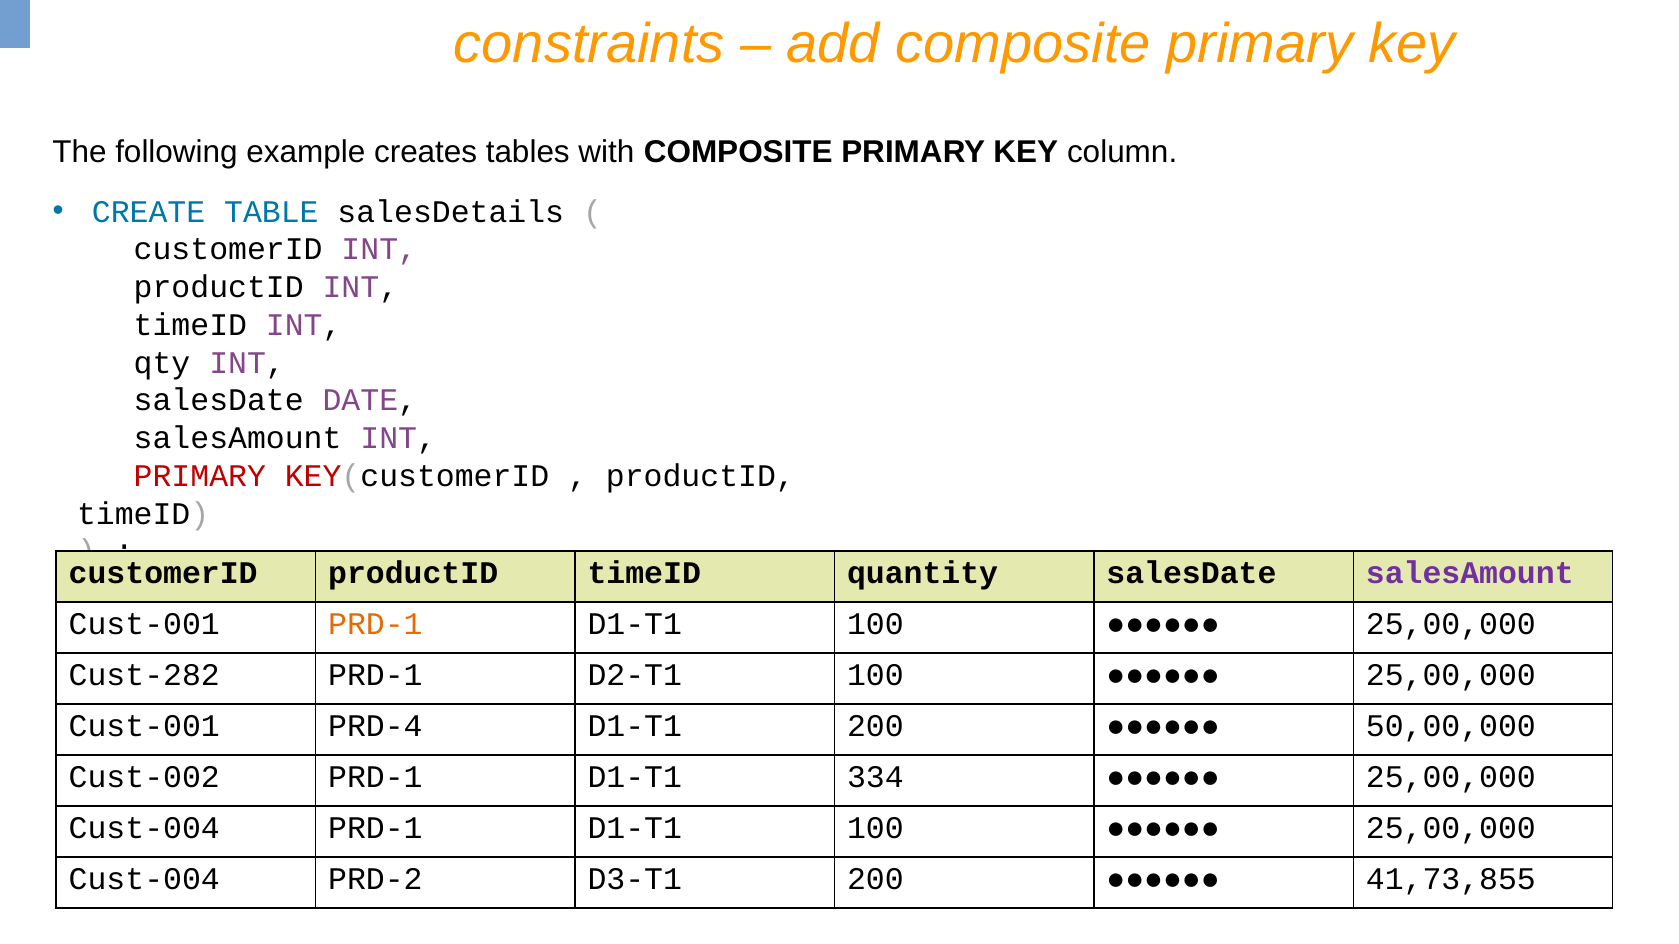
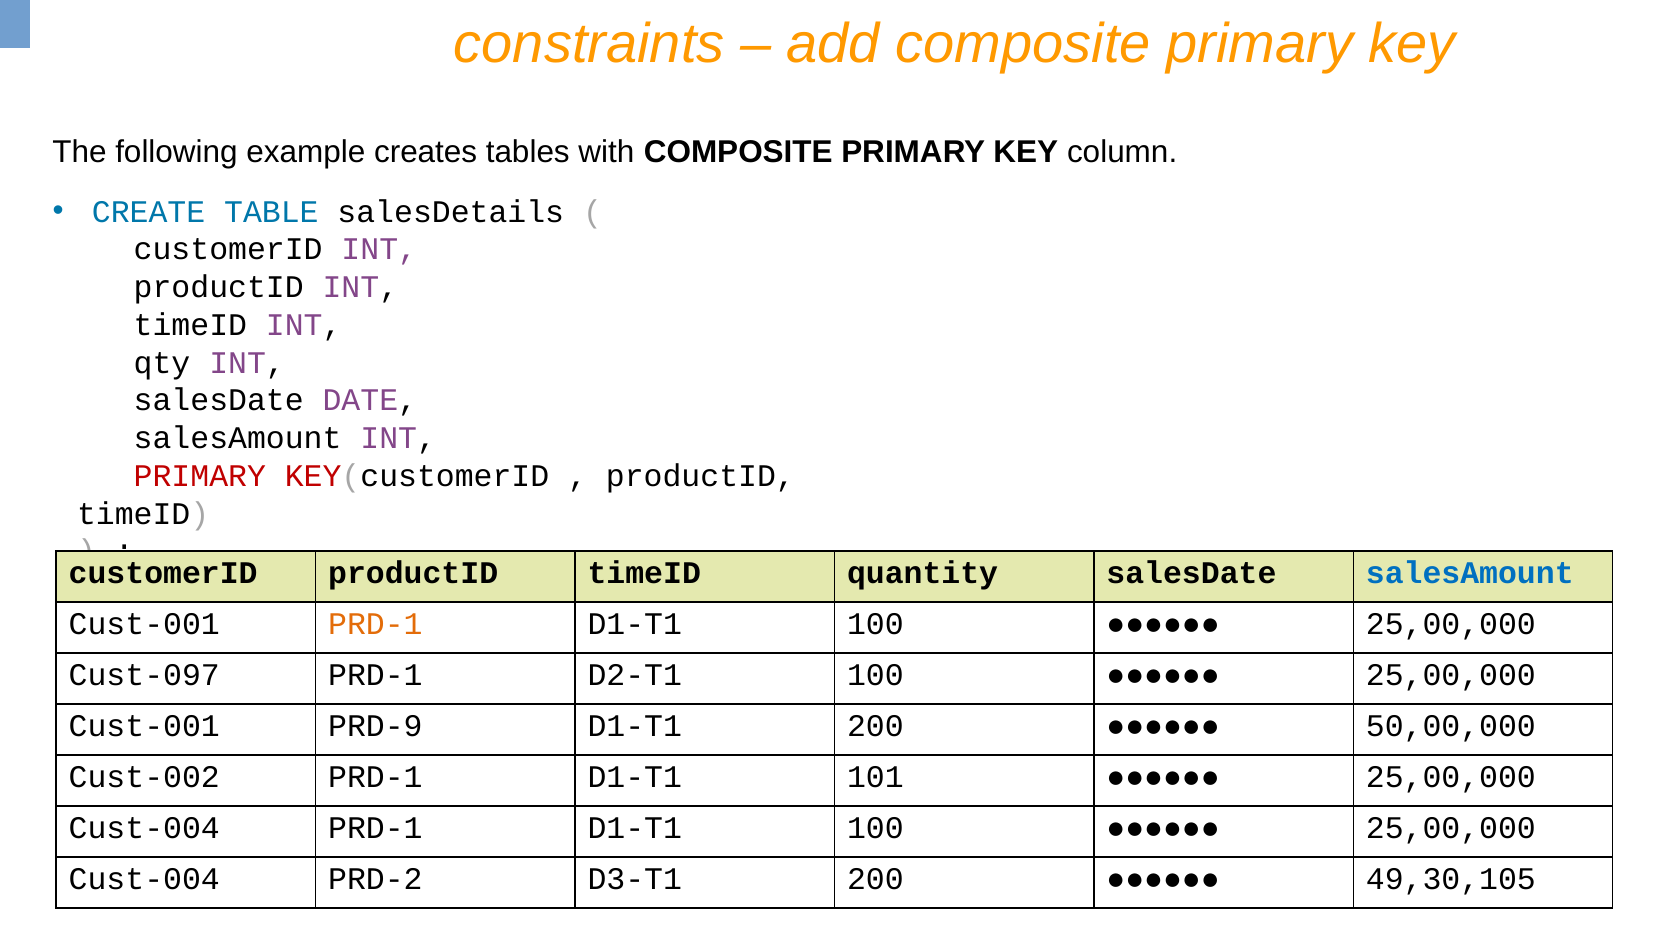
salesAmount colour: purple -> blue (1470, 573)
Cust-282: Cust-282 -> Cust-097 (144, 675)
PRD-4: PRD-4 -> PRD-9 (375, 726)
334: 334 -> 101 (875, 777)
41,73,855: 41,73,855 -> 49,30,105 (1451, 880)
